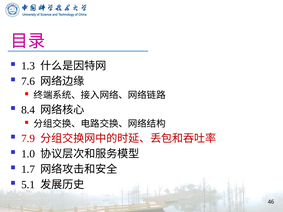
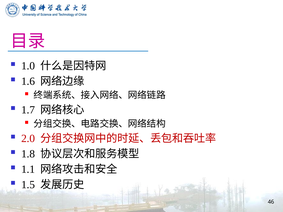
1.3: 1.3 -> 1.0 (28, 66)
7.6: 7.6 -> 1.6 (28, 81)
8.4: 8.4 -> 1.7 (28, 110)
7.9: 7.9 -> 2.0 (28, 139)
1.0: 1.0 -> 1.8 (28, 154)
1.7: 1.7 -> 1.1 (28, 169)
5.1: 5.1 -> 1.5 (28, 185)
